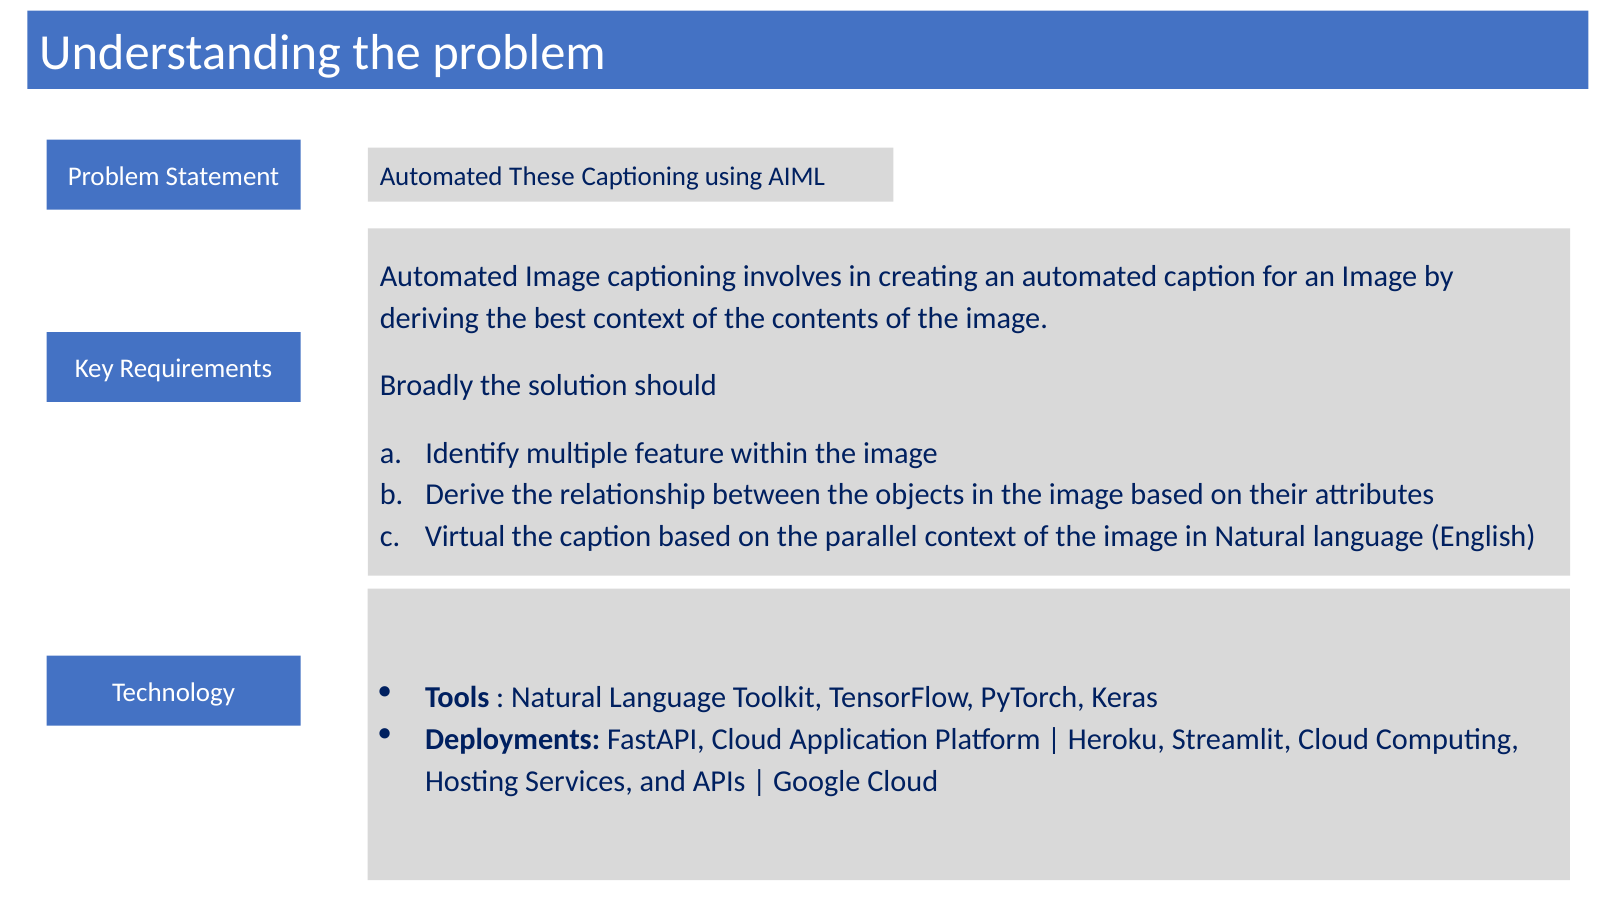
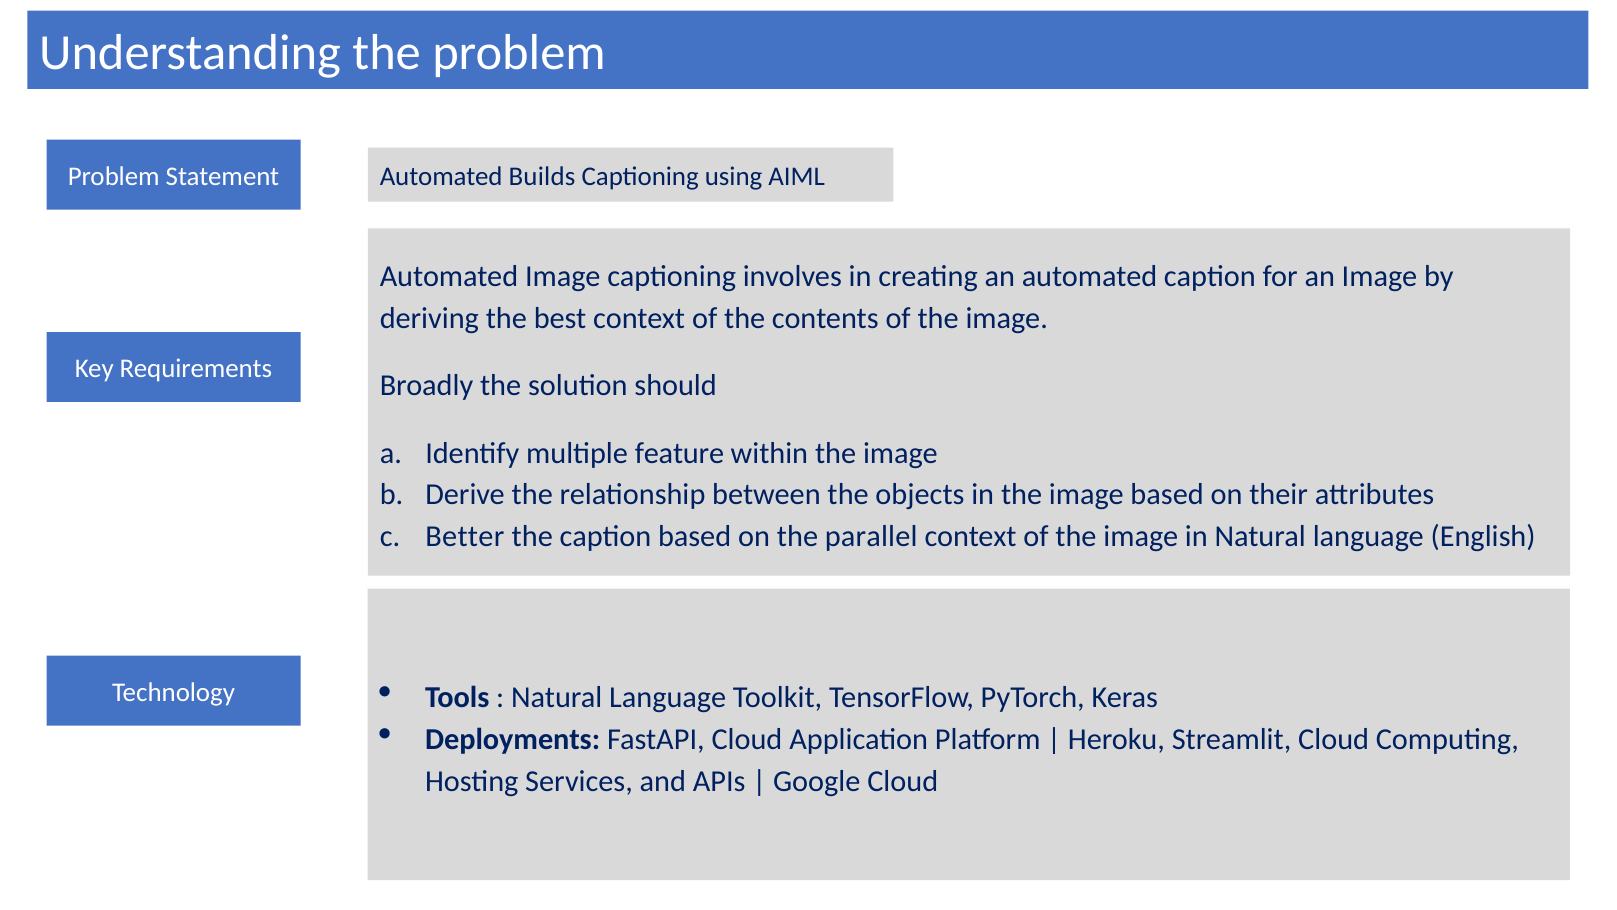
These: These -> Builds (542, 176)
Virtual: Virtual -> Better (465, 536)
